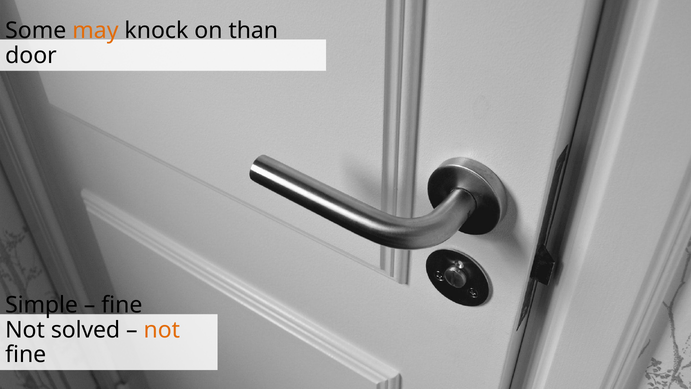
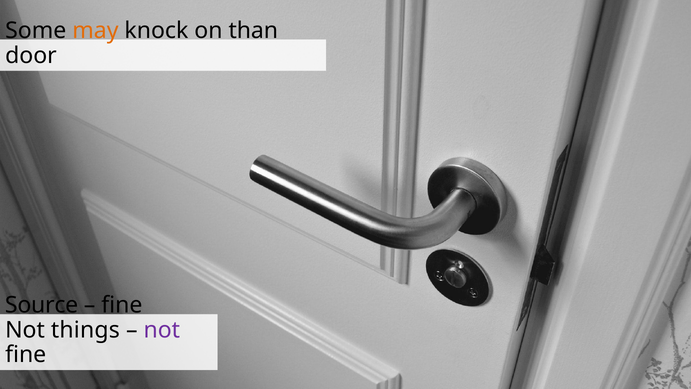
Simple: Simple -> Source (42, 305)
solved: solved -> things (85, 330)
not colour: orange -> purple (162, 330)
